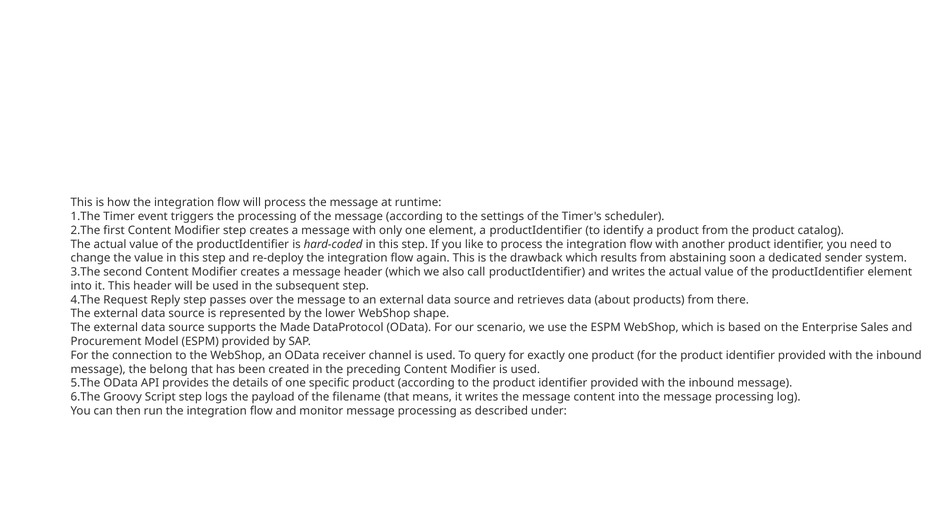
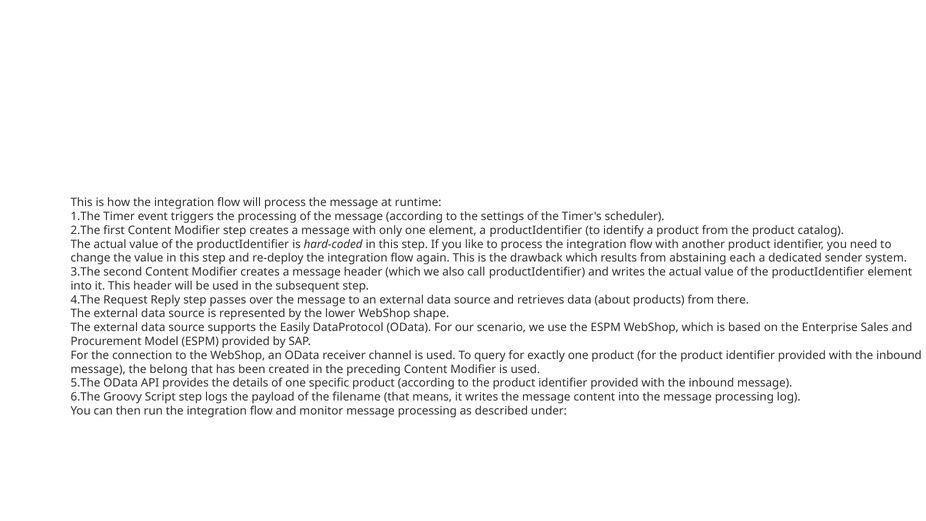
soon: soon -> each (743, 258)
Made: Made -> Easily (295, 327)
